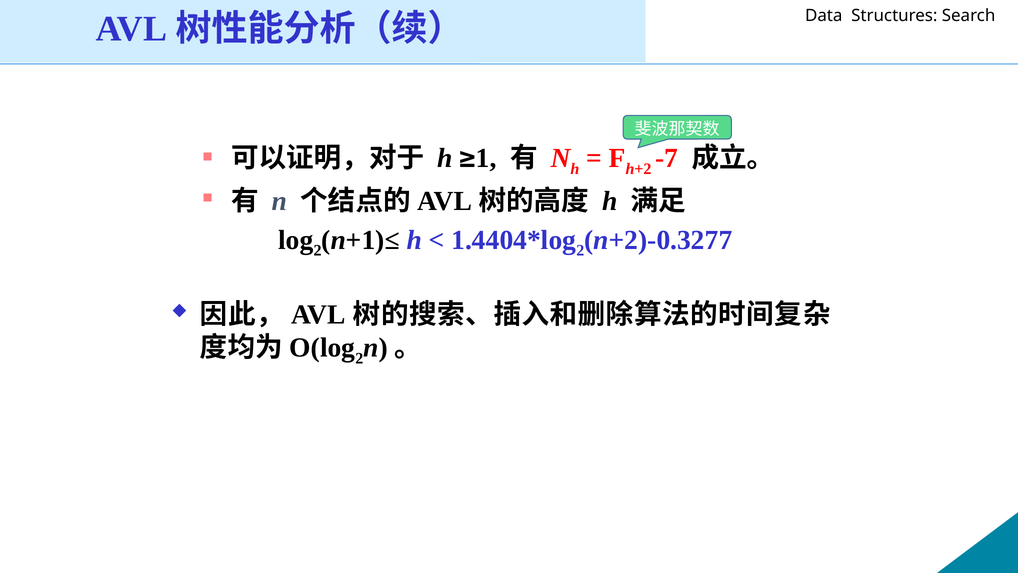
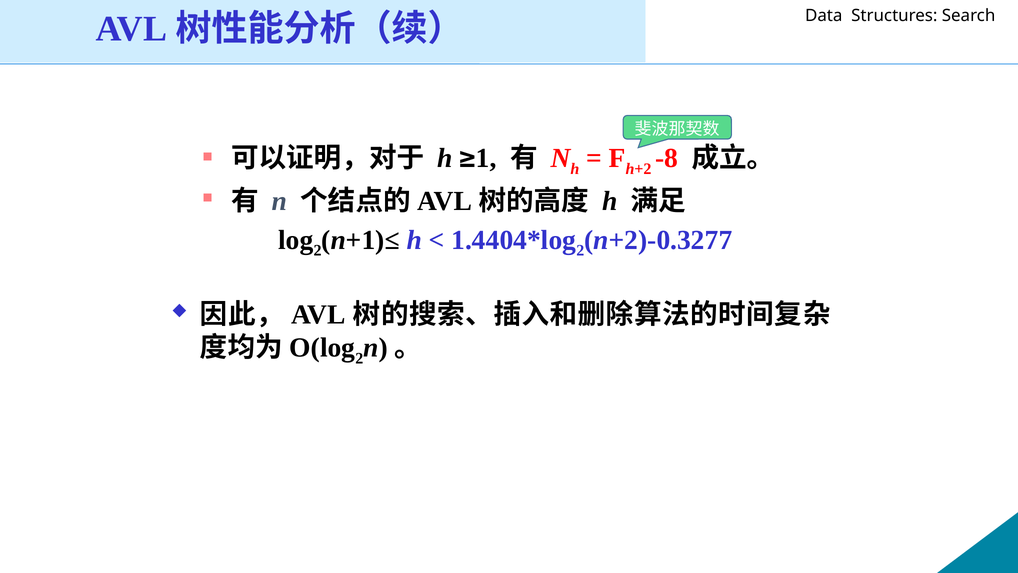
-7: -7 -> -8 (667, 158)
